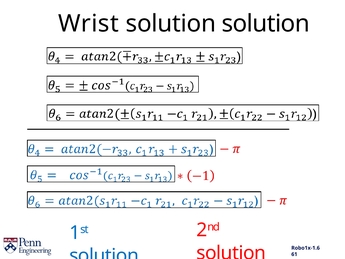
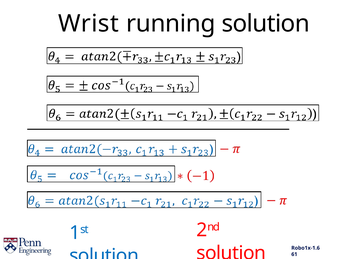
Wrist solution: solution -> running (171, 24)
